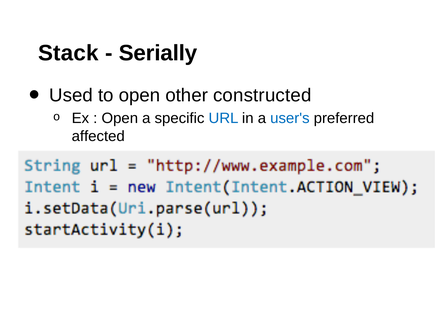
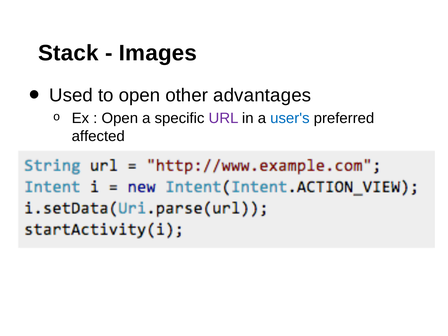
Serially: Serially -> Images (158, 53)
constructed: constructed -> advantages (262, 95)
URL colour: blue -> purple (224, 118)
